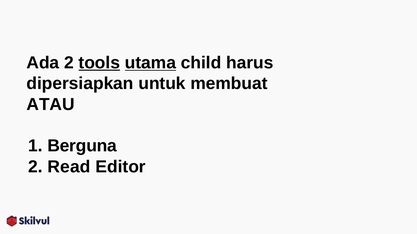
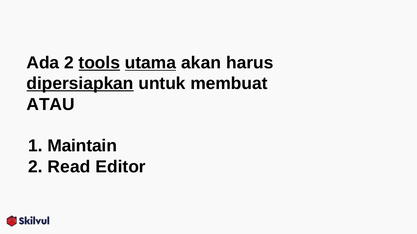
child: child -> akan (201, 63)
dipersiapkan underline: none -> present (80, 84)
Berguna: Berguna -> Maintain (82, 146)
